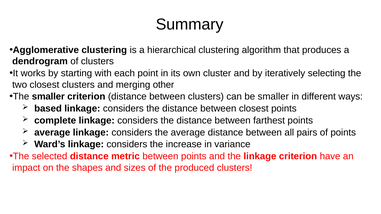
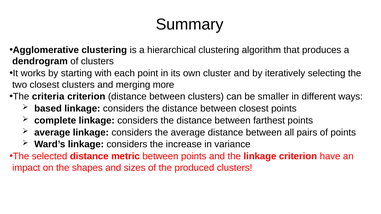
other: other -> more (164, 85)
The smaller: smaller -> criteria (48, 97)
